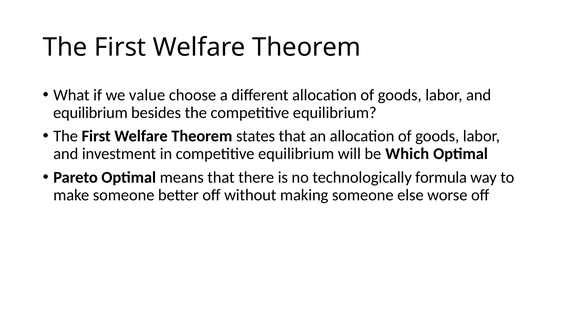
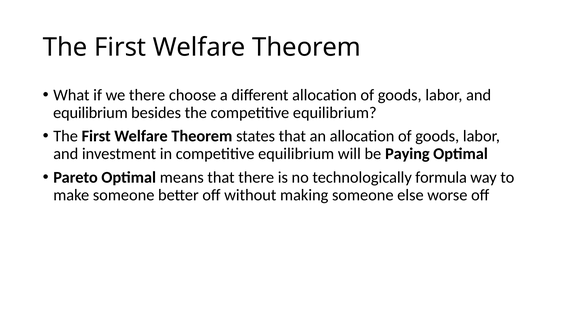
we value: value -> there (147, 95)
Which: Which -> Paying (407, 154)
